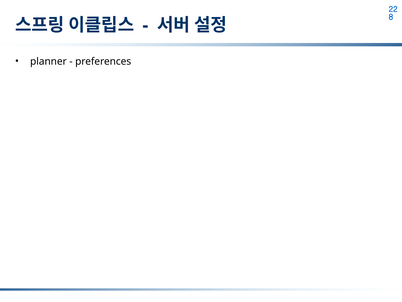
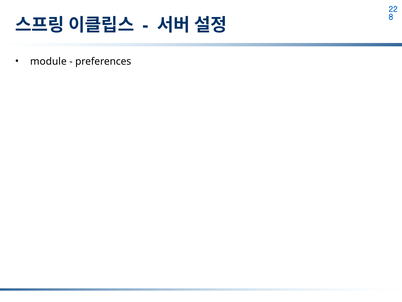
planner: planner -> module (48, 61)
